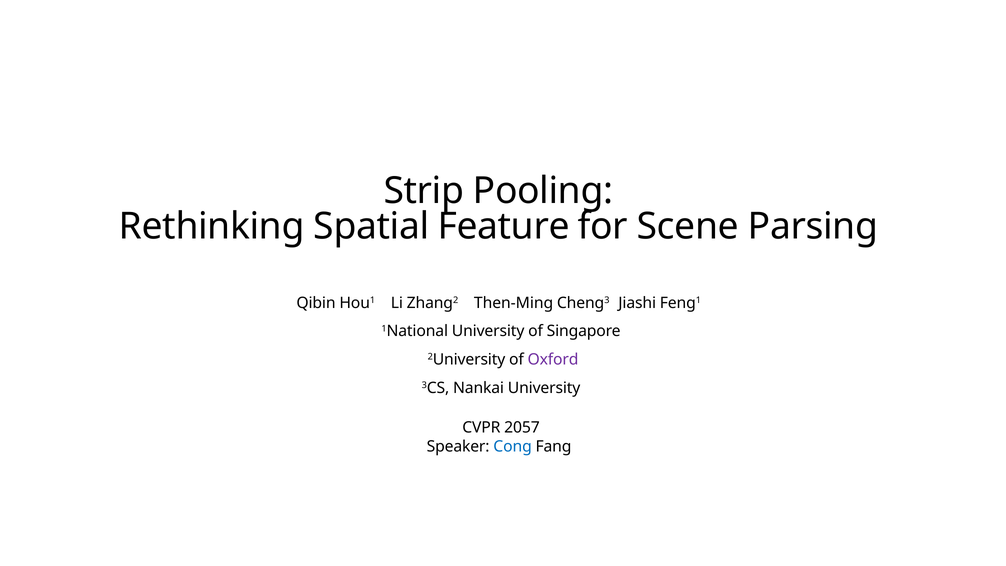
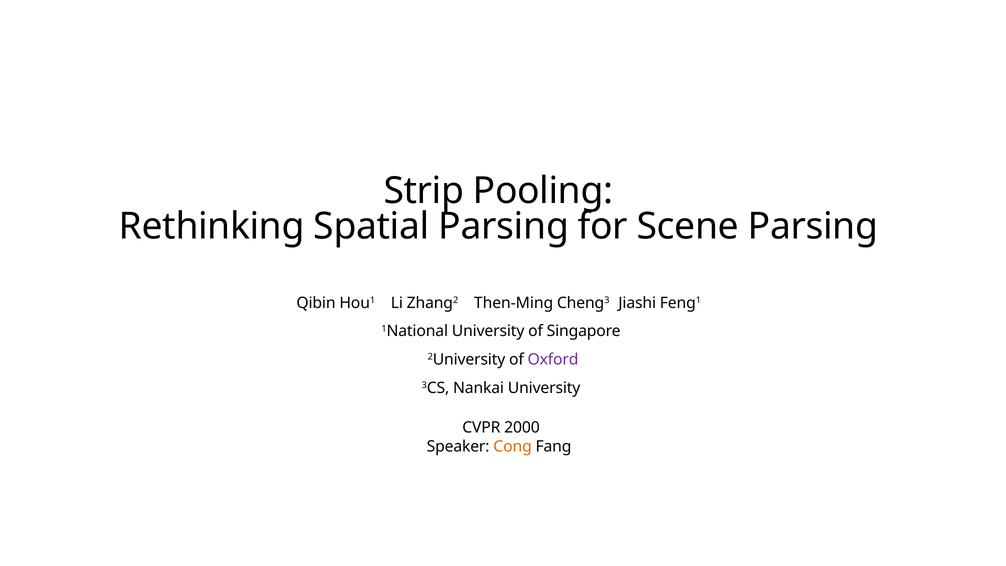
Spatial Feature: Feature -> Parsing (504, 227)
2057: 2057 -> 2000 (522, 427)
Cong colour: blue -> orange (513, 446)
